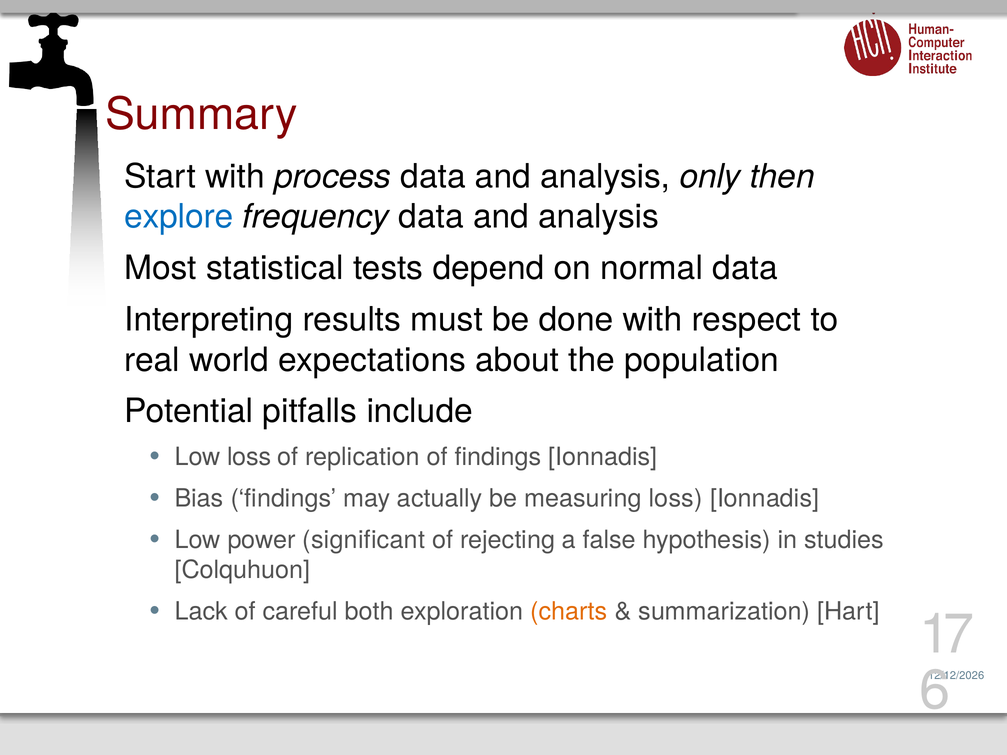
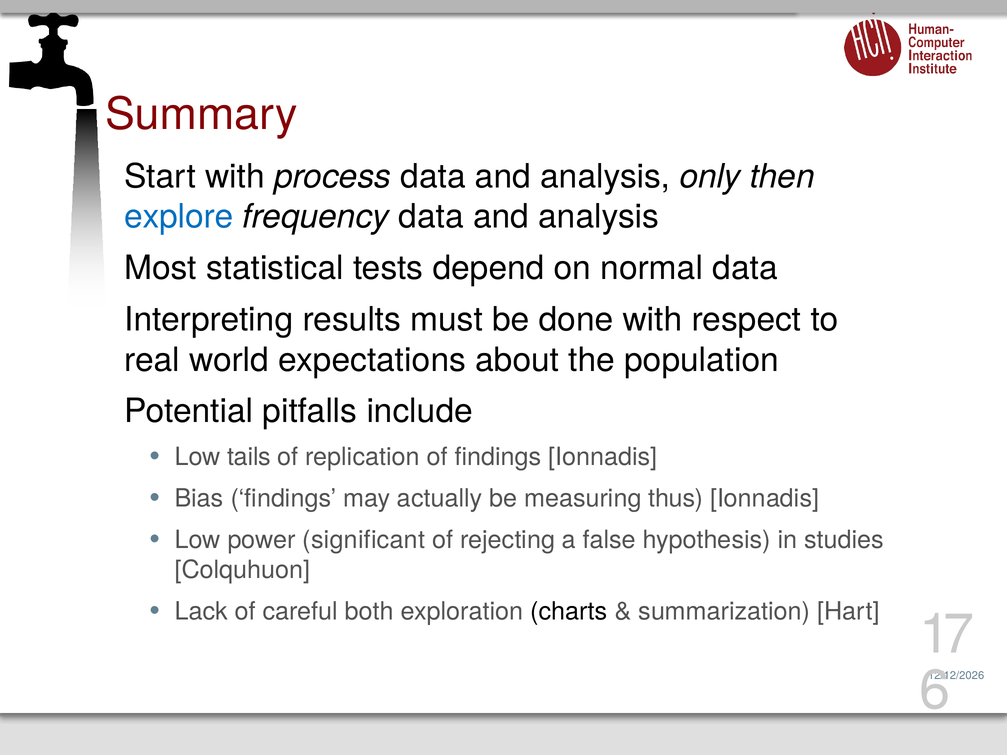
Low loss: loss -> tails (249, 457)
measuring loss: loss -> thus (676, 499)
charts colour: orange -> black (569, 612)
